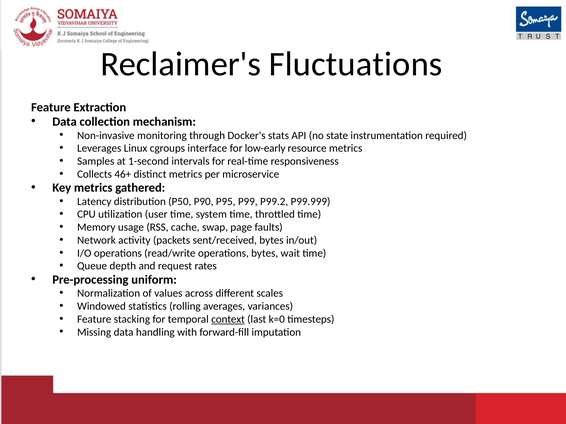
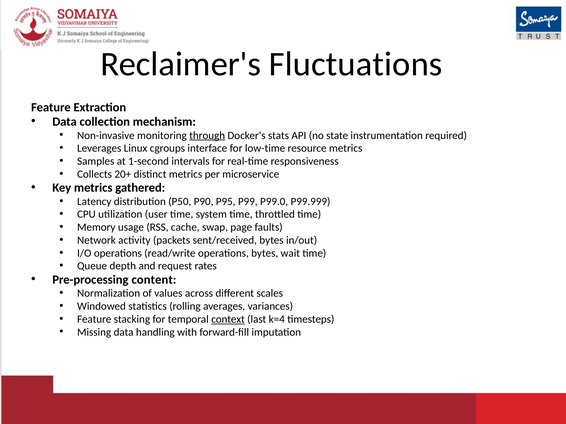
through underline: none -> present (207, 136)
low-early: low-early -> low-time (265, 148)
46+: 46+ -> 20+ (123, 174)
P99.2: P99.2 -> P99.0 (274, 202)
uniform: uniform -> content (154, 280)
k=0: k=0 -> k=4 (277, 320)
